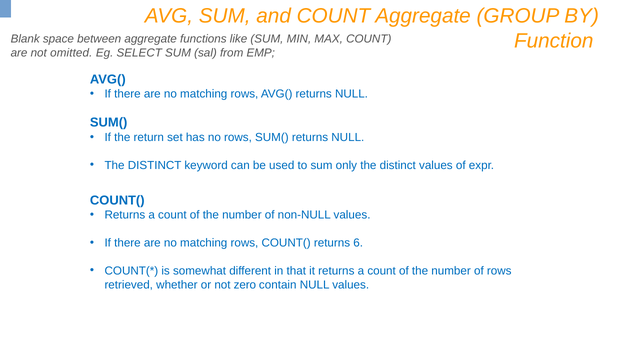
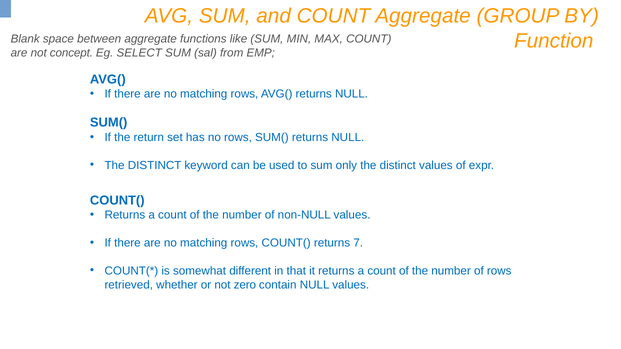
omitted: omitted -> concept (71, 53)
6: 6 -> 7 (358, 243)
